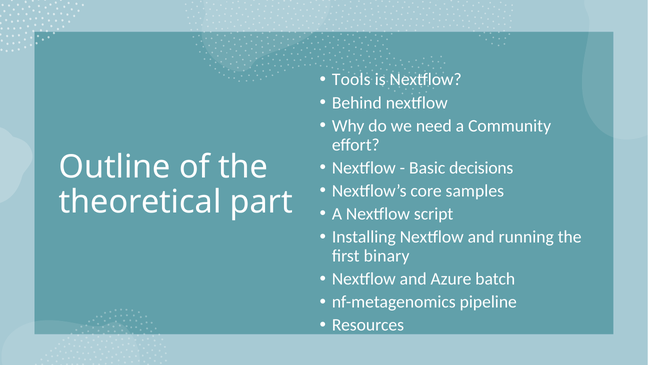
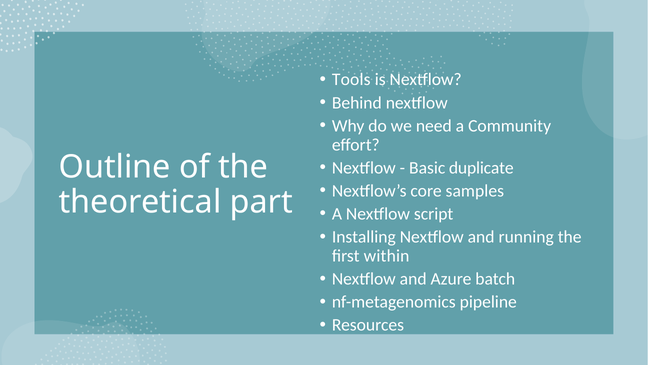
decisions: decisions -> duplicate (481, 168)
binary: binary -> within (387, 255)
